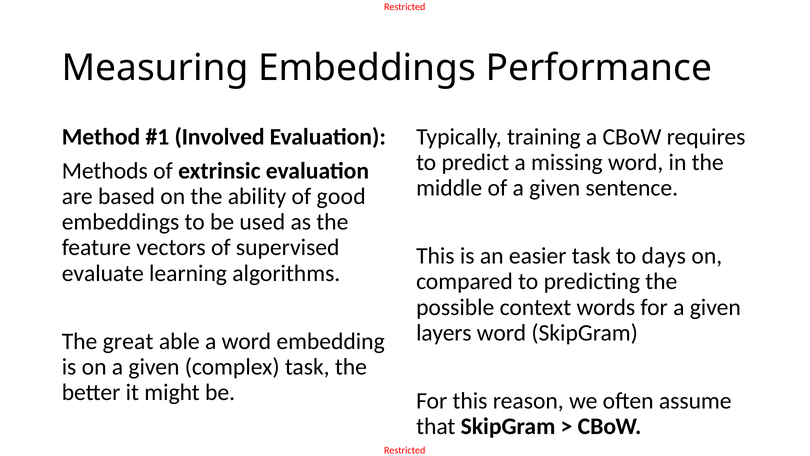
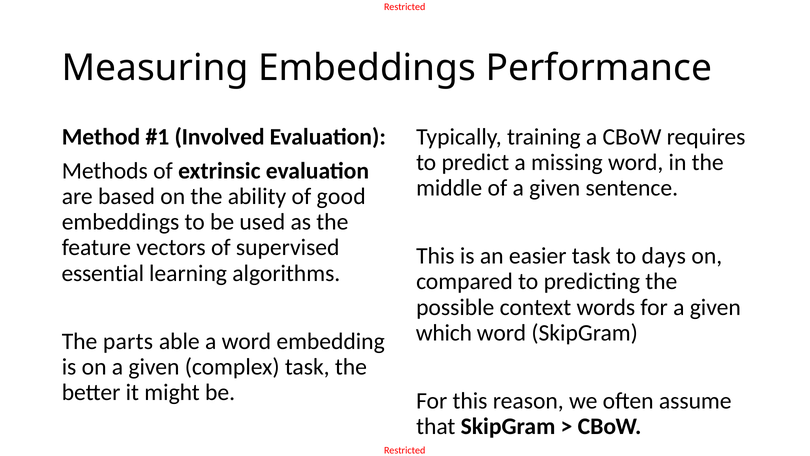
evaluate: evaluate -> essential (103, 273)
layers: layers -> which (444, 332)
great: great -> parts (128, 341)
